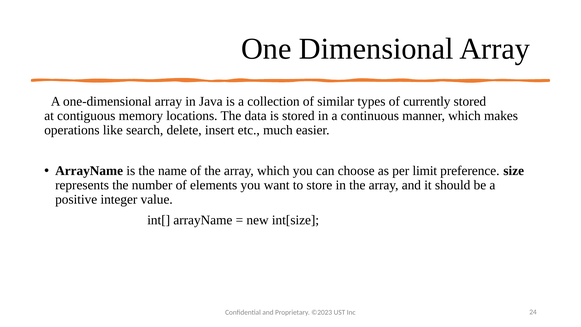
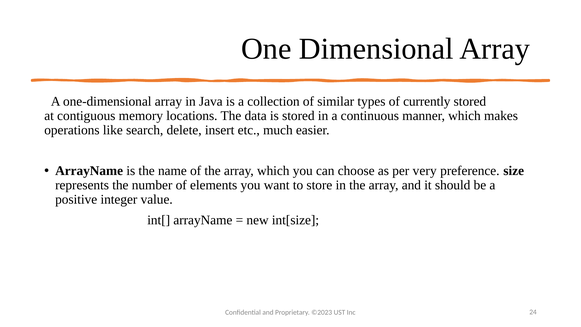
limit: limit -> very (425, 171)
